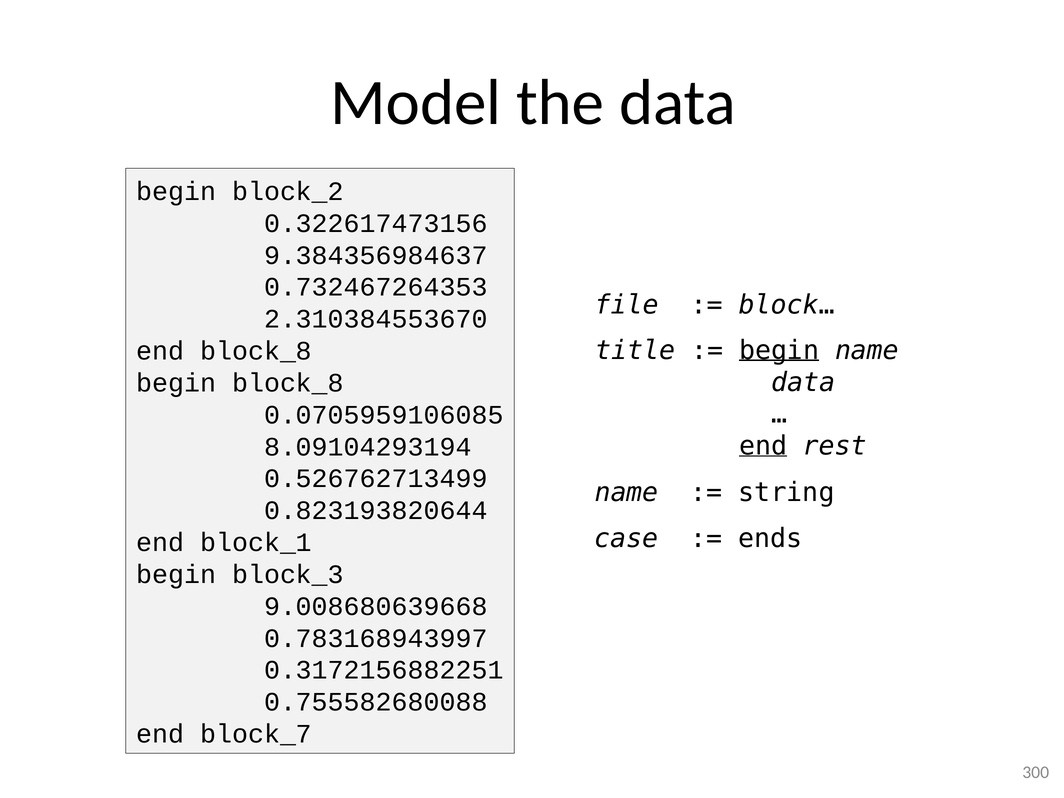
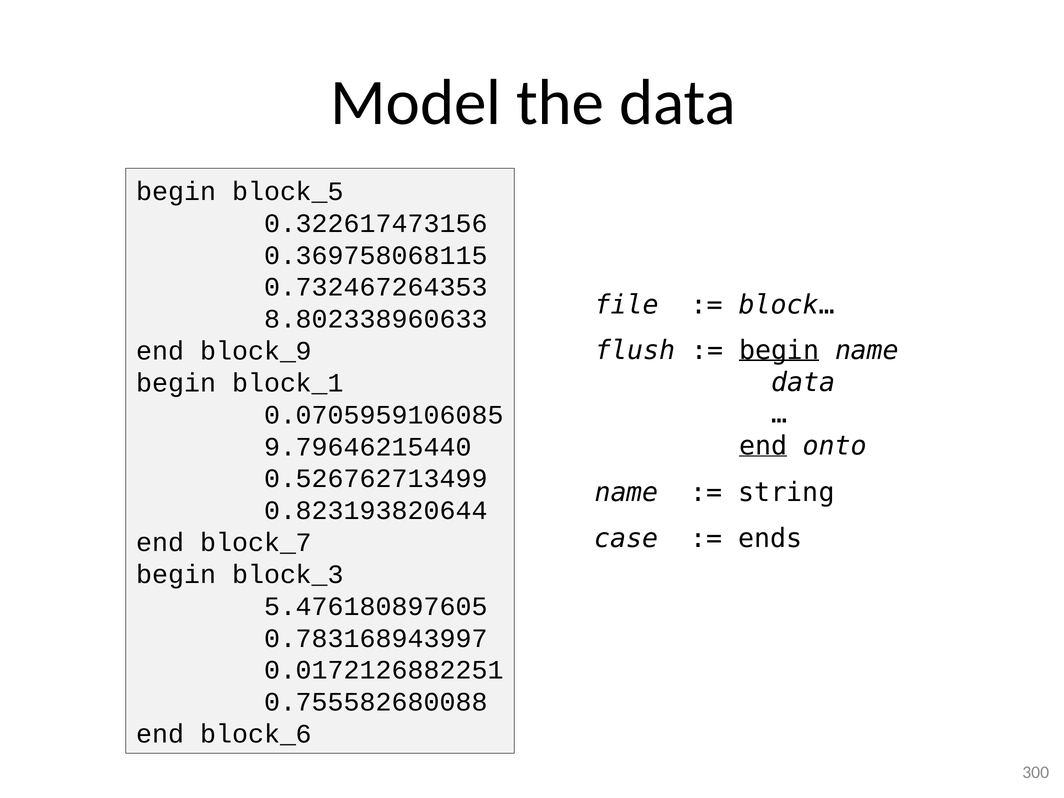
block_2: block_2 -> block_5 (288, 191)
9.384356984637: 9.384356984637 -> 0.369758068115 (376, 255)
2.310384553670: 2.310384553670 -> 8.802338960633 (376, 319)
title: title -> flush (635, 350)
end block_8: block_8 -> block_9 (256, 351)
begin block_8: block_8 -> block_1 (288, 383)
rest: rest -> onto (835, 446)
8.09104293194: 8.09104293194 -> 9.79646215440 (368, 447)
block_1: block_1 -> block_7 (256, 543)
9.008680639668: 9.008680639668 -> 5.476180897605 (376, 606)
0.3172156882251: 0.3172156882251 -> 0.0172126882251 (384, 670)
block_7: block_7 -> block_6 (256, 734)
